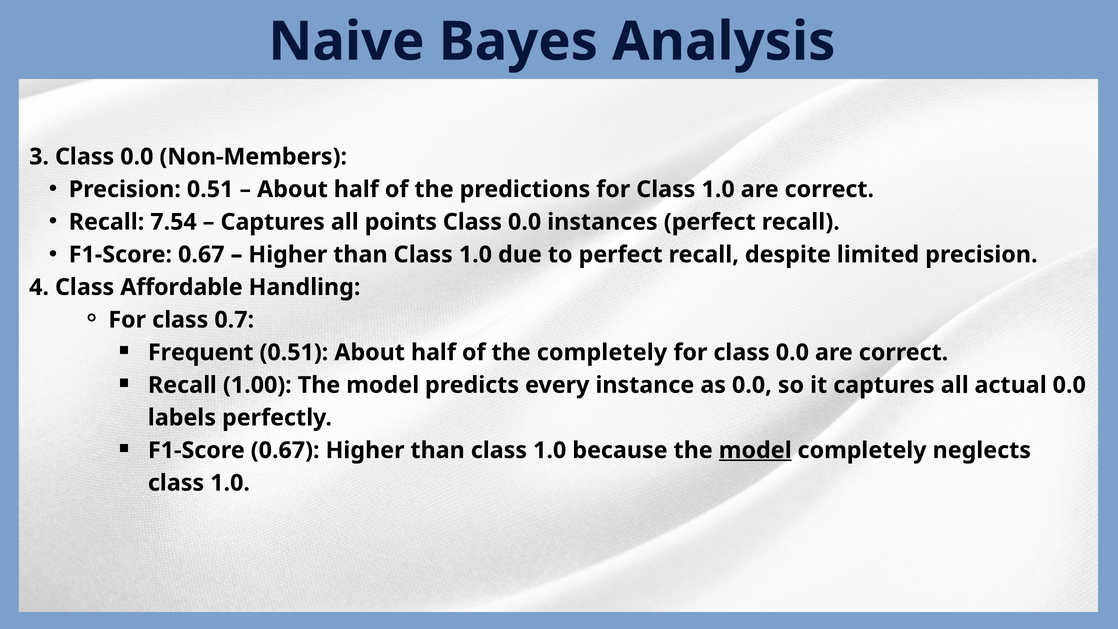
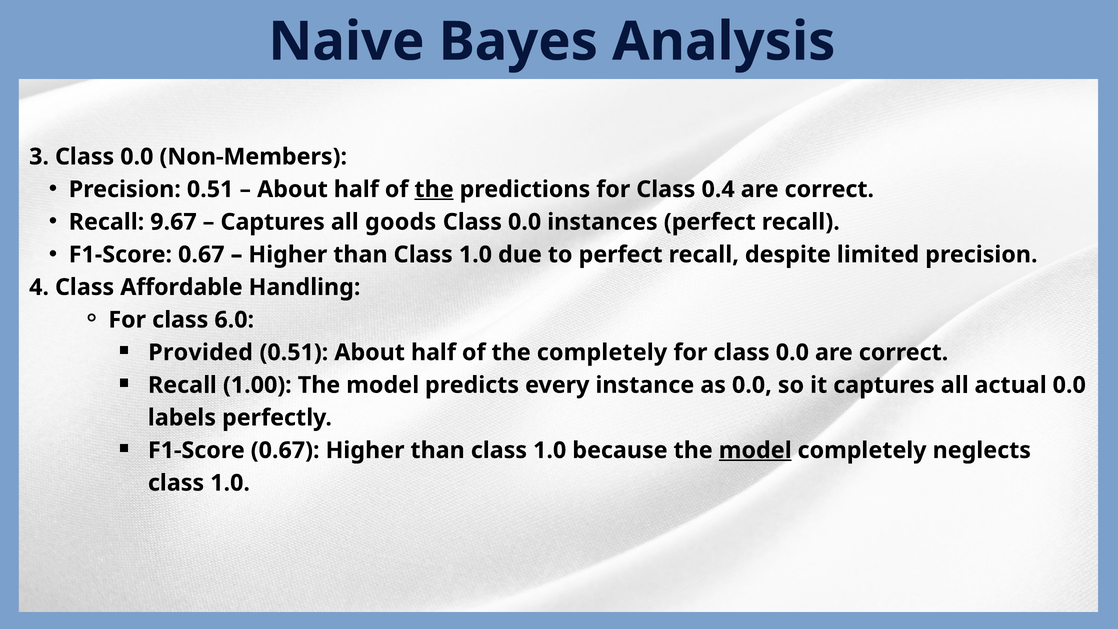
the underline: none -> present (434, 189)
for Class 1.0: 1.0 -> 0.4 (718, 189)
7.54: 7.54 -> 9.67 (174, 222)
points: points -> goods (401, 222)
0.7: 0.7 -> 6.0 (234, 320)
Frequent: Frequent -> Provided (201, 352)
